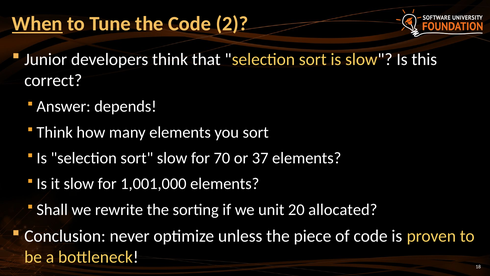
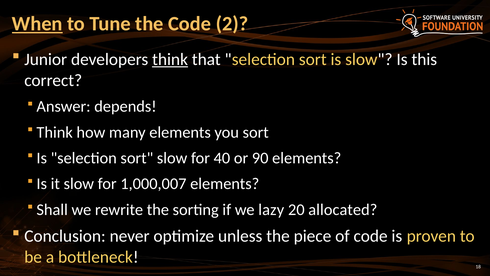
think underline: none -> present (170, 59)
70: 70 -> 40 (222, 158)
37: 37 -> 90 (260, 158)
1,001,000: 1,001,000 -> 1,000,007 (153, 184)
unit: unit -> lazy (271, 209)
